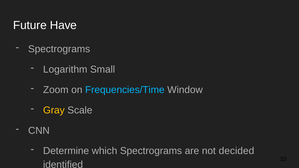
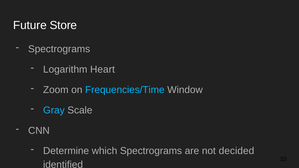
Have: Have -> Store (63, 25)
Small: Small -> Heart (103, 70)
Gray colour: yellow -> light blue (54, 110)
